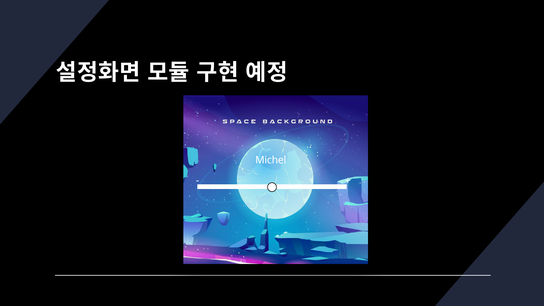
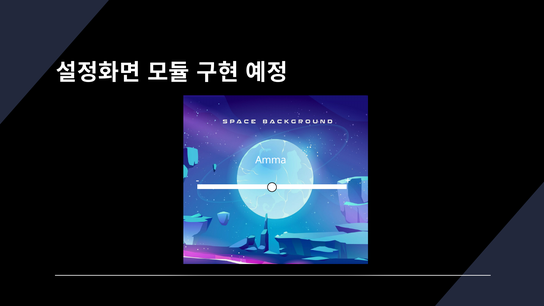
Michel: Michel -> Amma (271, 160)
